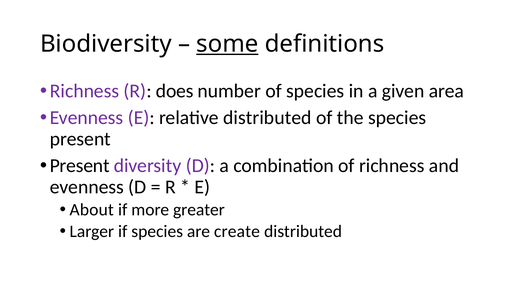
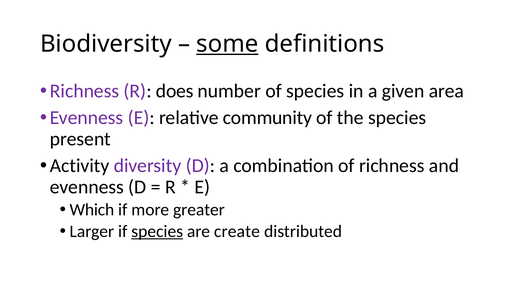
relative distributed: distributed -> community (267, 118)
Present: Present -> Activity (80, 166)
About: About -> Which (92, 210)
species underline: none -> present (157, 232)
